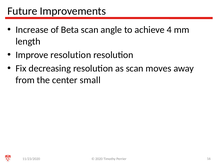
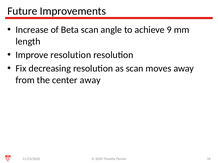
4: 4 -> 9 (169, 30)
center small: small -> away (90, 80)
